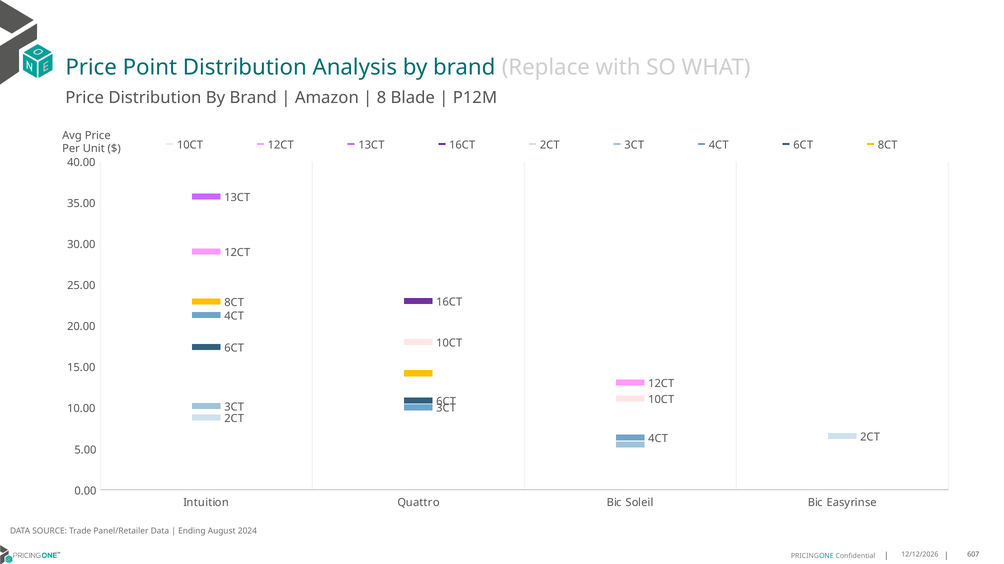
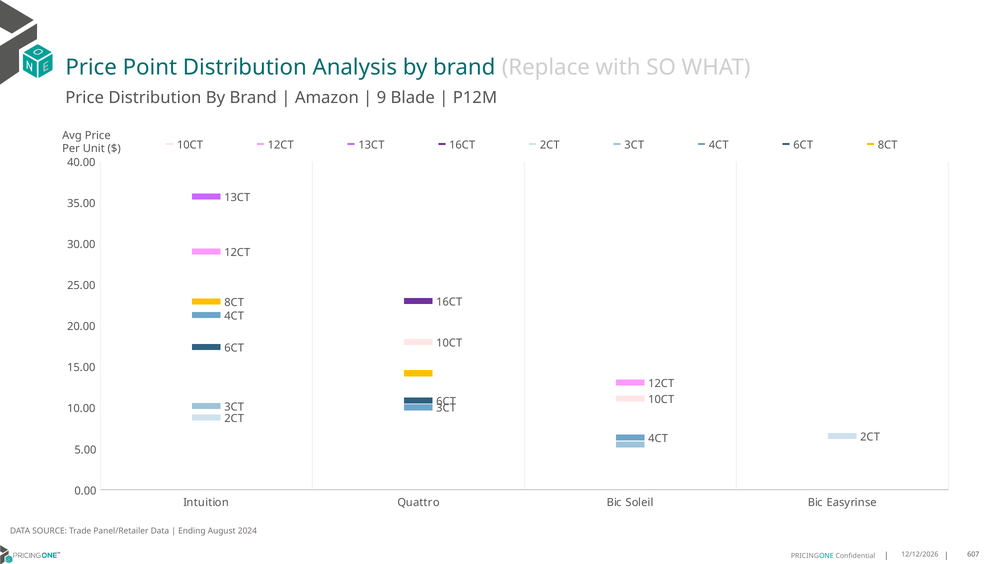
8: 8 -> 9 (382, 98)
